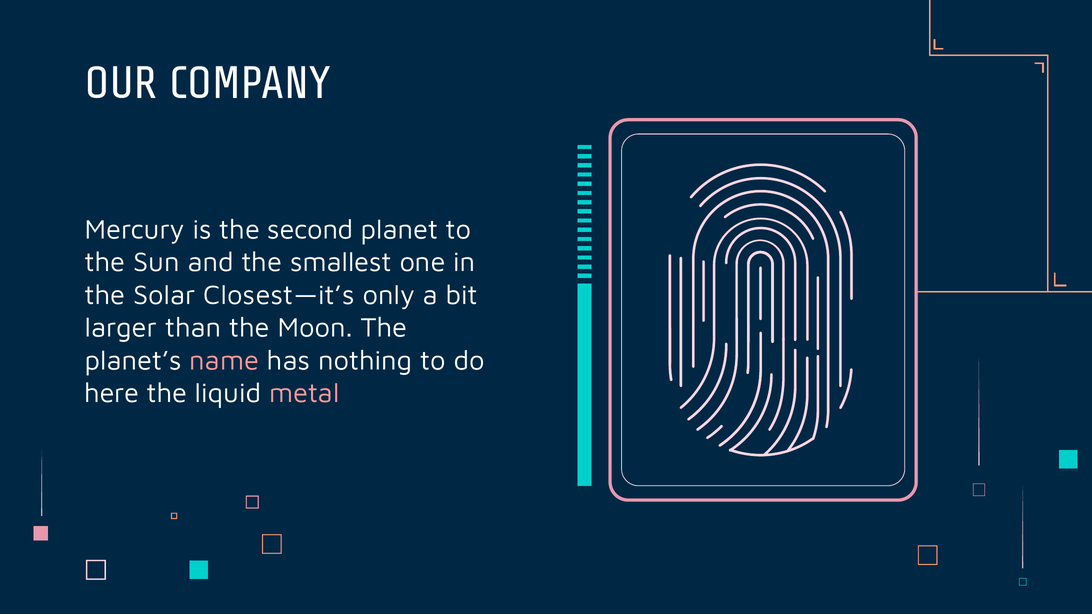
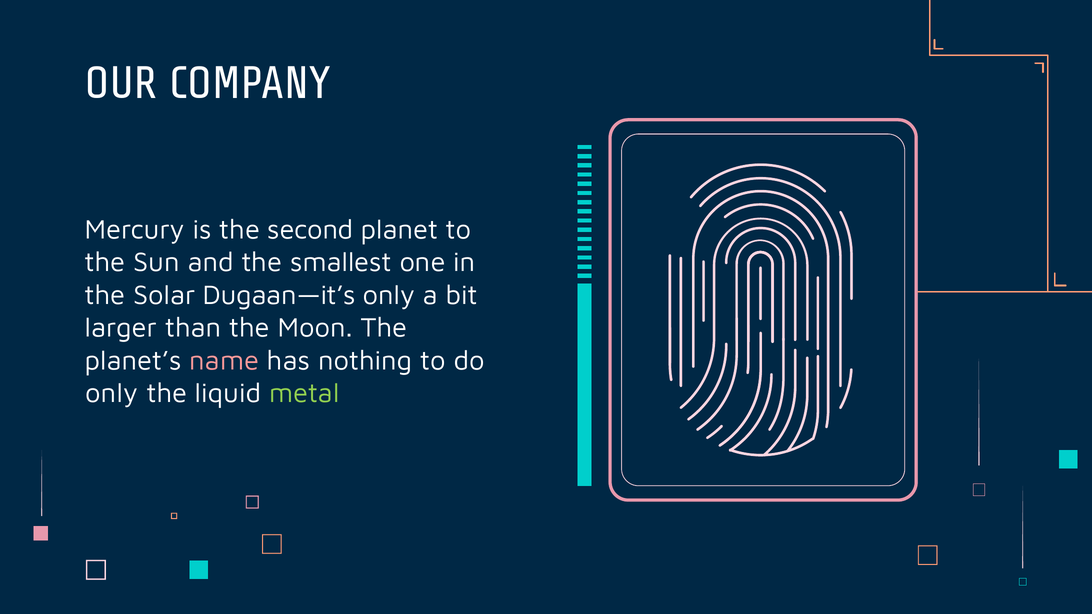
Closest—it’s: Closest—it’s -> Dugaan—it’s (279, 295)
here: here -> only (112, 394)
metal colour: pink -> light green (304, 394)
